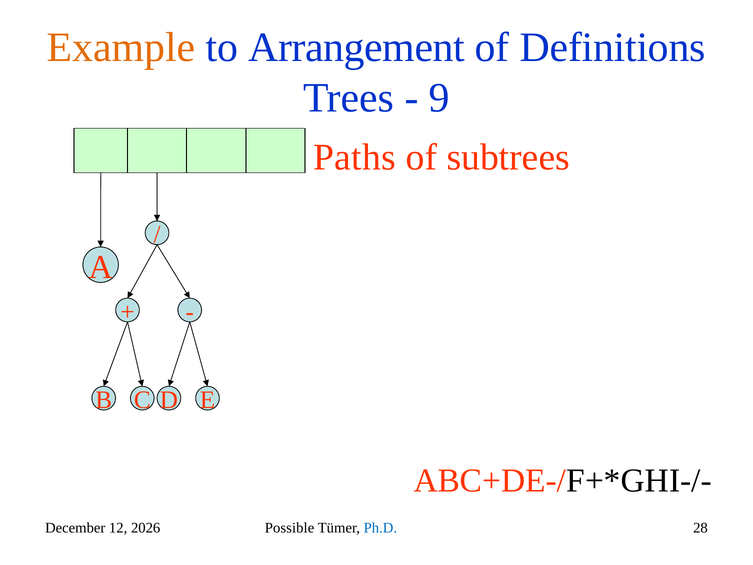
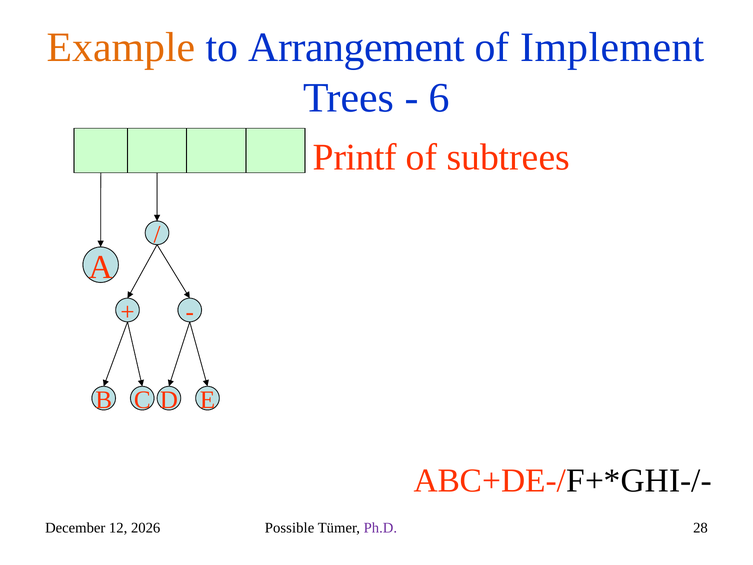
Definitions: Definitions -> Implement (612, 48)
9: 9 -> 6 (439, 98)
Paths: Paths -> Printf (355, 157)
Ph.D colour: blue -> purple (380, 528)
